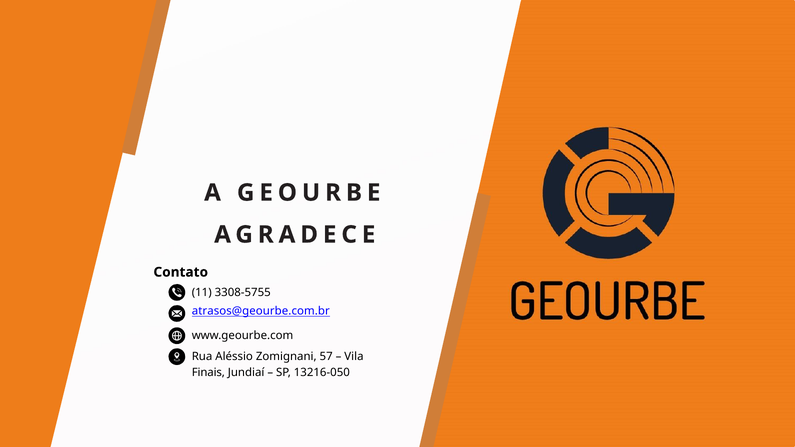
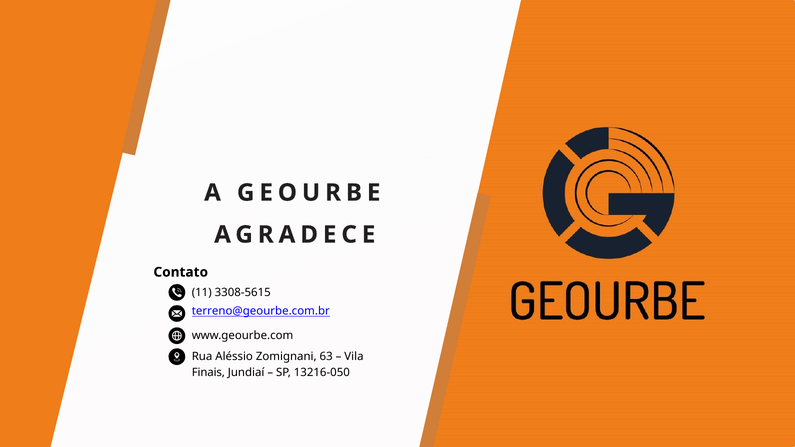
3308-5755: 3308-5755 -> 3308-5615 (243, 293)
atrasos@geourbe.com.br: atrasos@geourbe.com.br -> terreno@geourbe.com.br (261, 311)
57: 57 -> 63 (326, 357)
